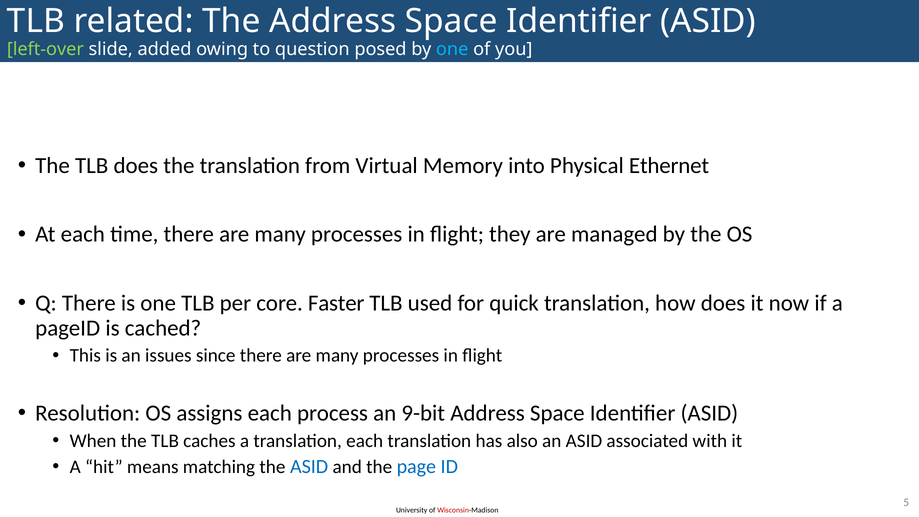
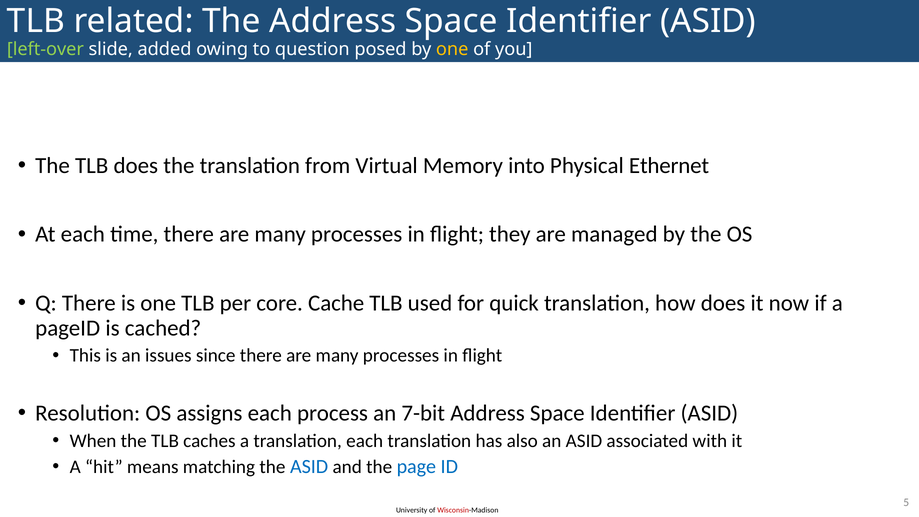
one colour: light blue -> yellow (452, 49)
Faster: Faster -> Cache (336, 303)
9-bit: 9-bit -> 7-bit (423, 413)
